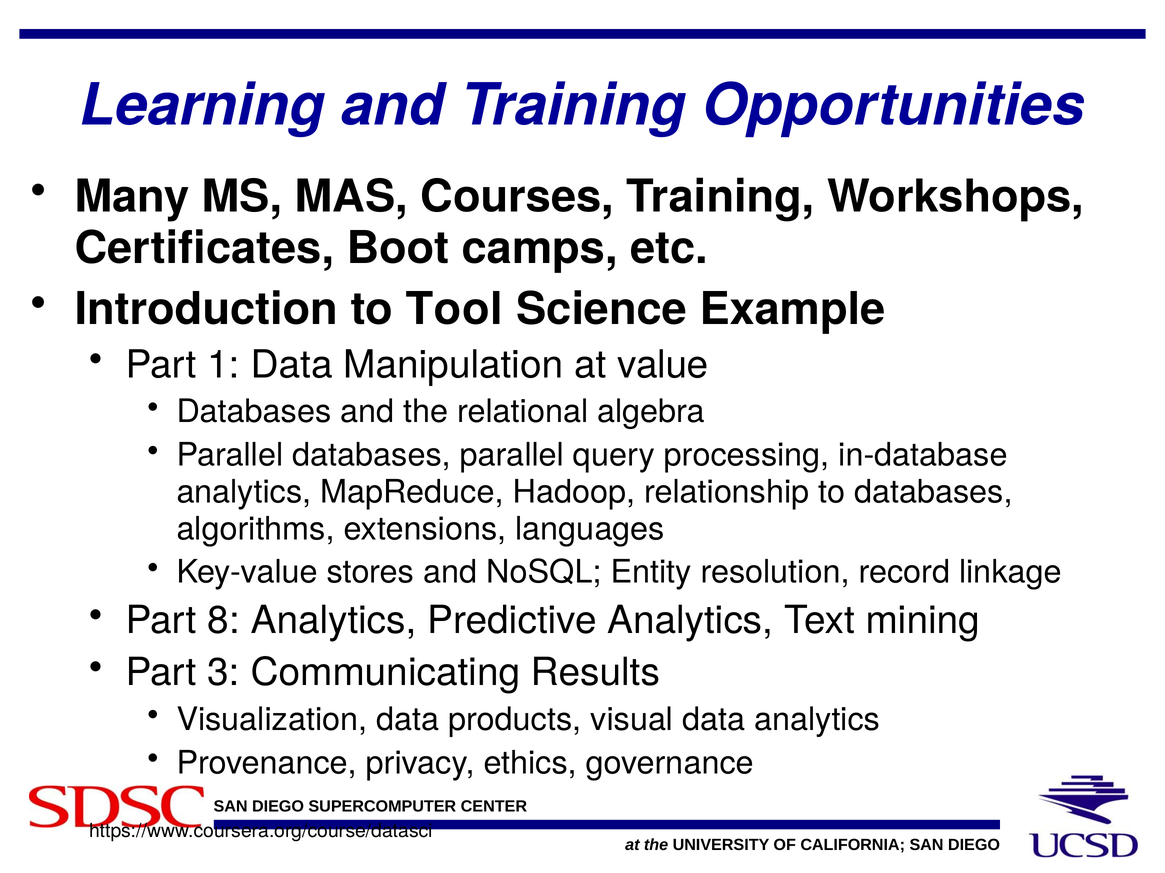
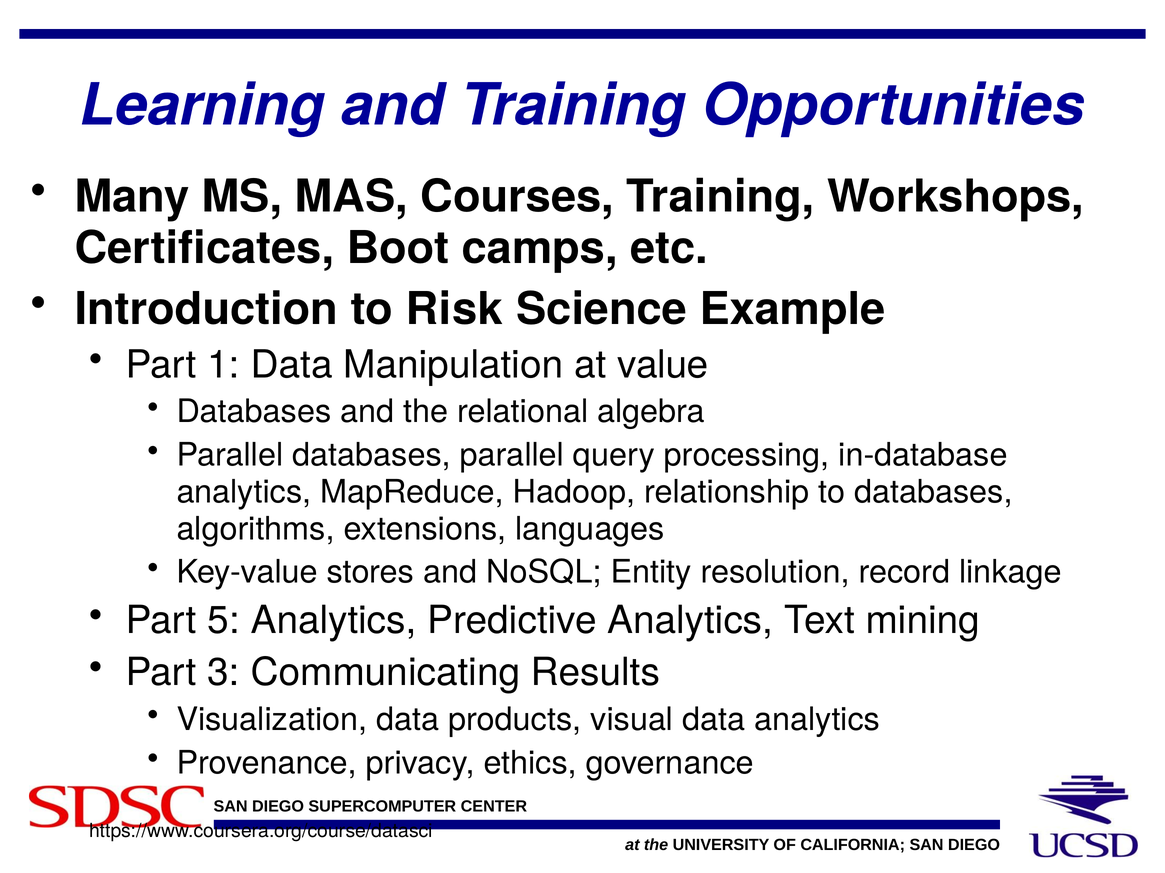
Tool: Tool -> Risk (454, 310)
8: 8 -> 5 (224, 621)
